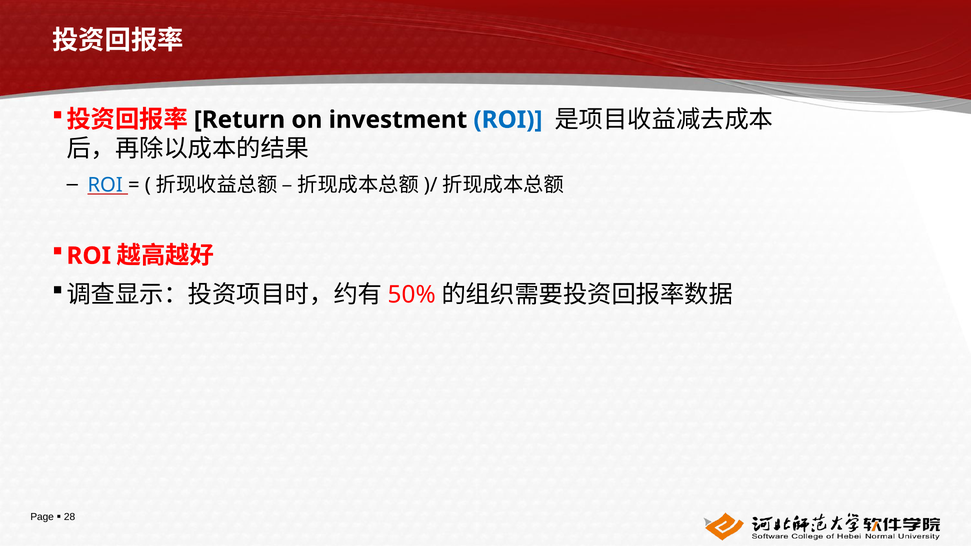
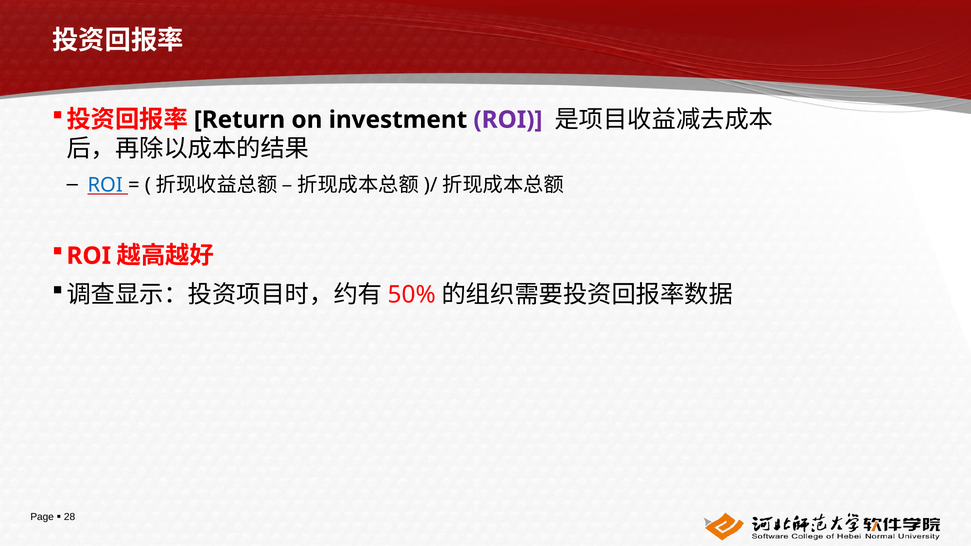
ROI colour: blue -> purple (508, 120)
